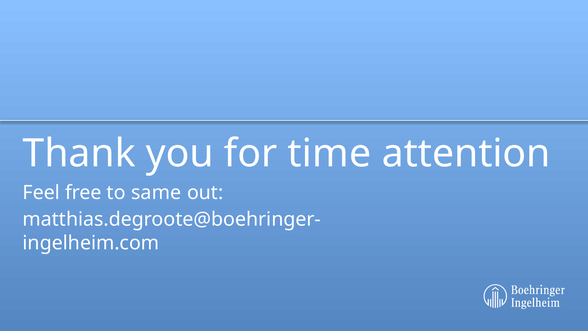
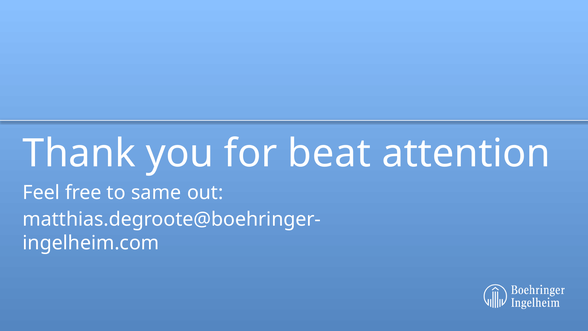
time: time -> beat (329, 154)
